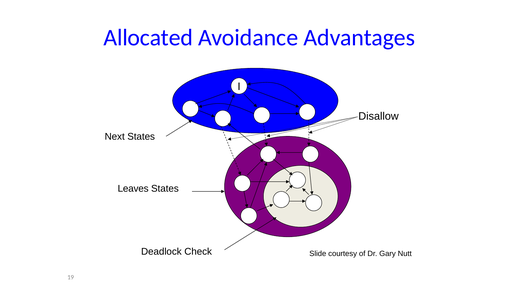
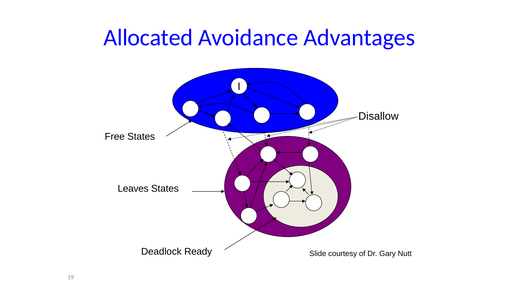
Next: Next -> Free (115, 137)
Check: Check -> Ready (198, 252)
